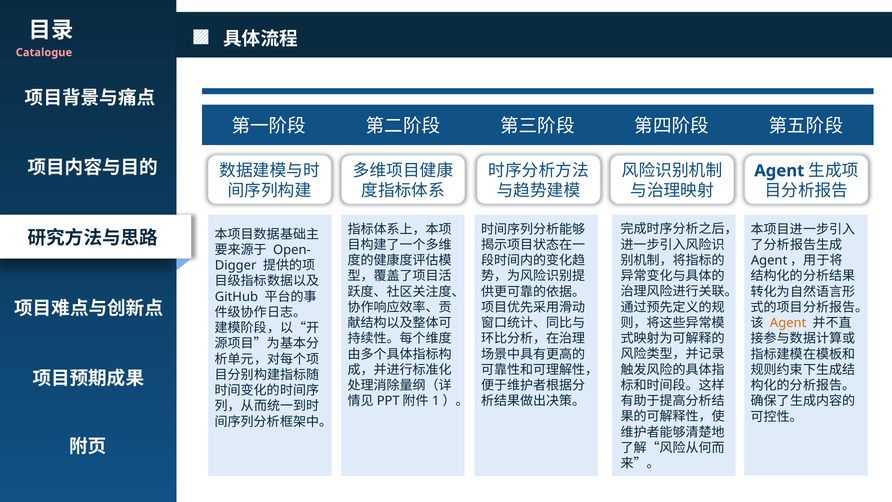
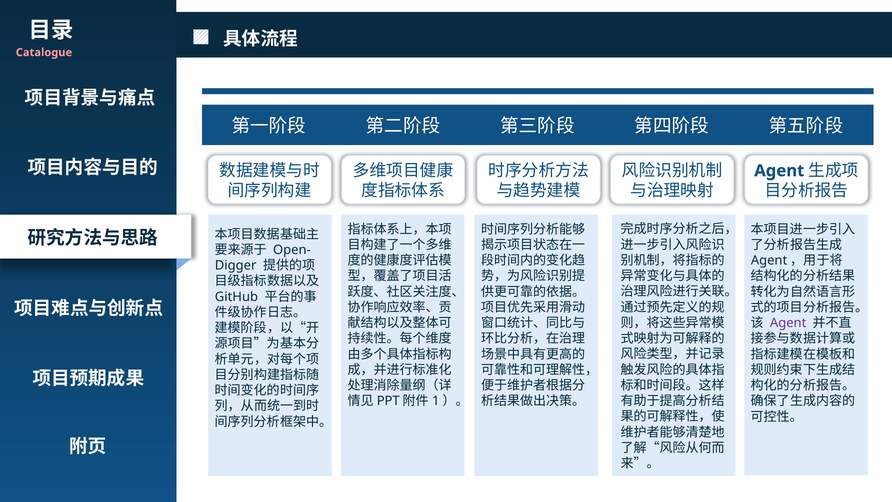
Agent colour: orange -> purple (788, 323)
